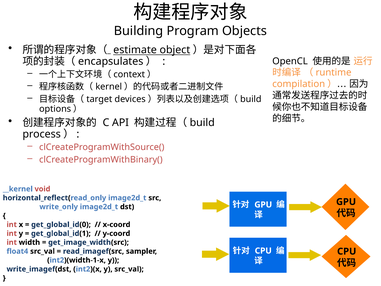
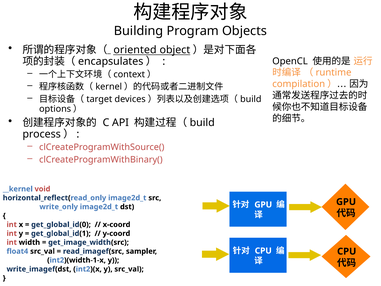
estimate: estimate -> oriented (135, 50)
